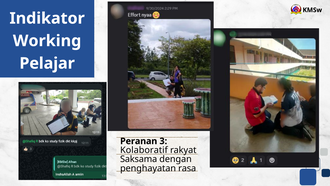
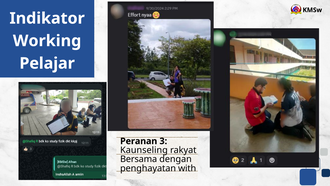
Kolaboratif: Kolaboratif -> Kaunseling (144, 150)
Saksama: Saksama -> Bersama (139, 159)
rasa: rasa -> with (187, 168)
